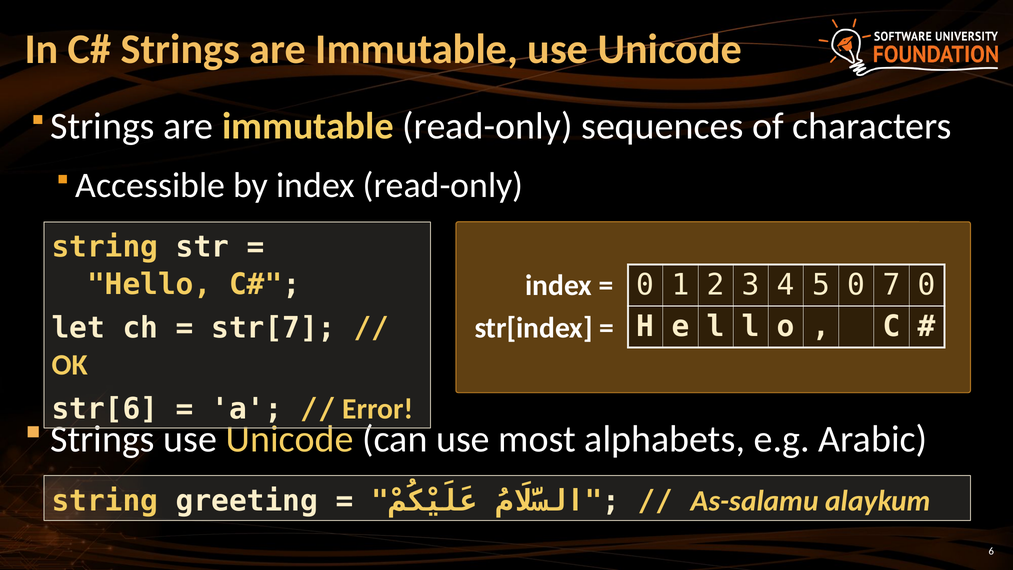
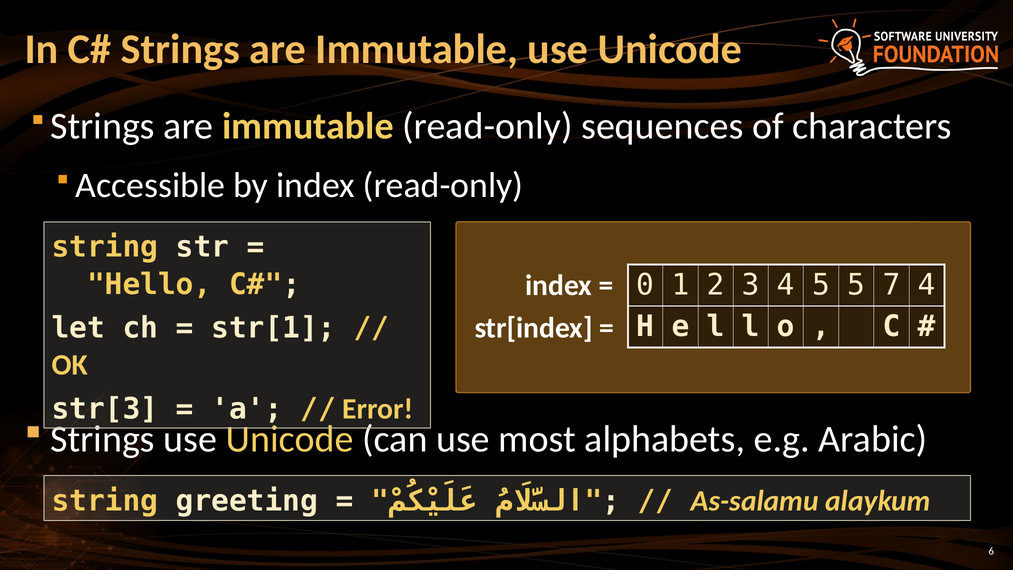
5 0: 0 -> 5 (856, 285)
7 0: 0 -> 4 (927, 285)
str[7: str[7 -> str[1 (274, 328)
str[6: str[6 -> str[3 (105, 409)
